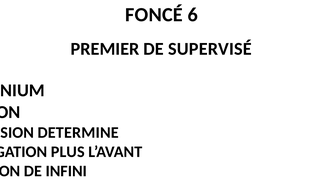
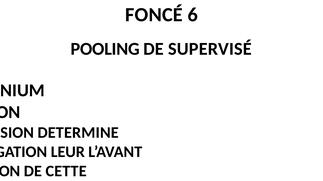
PREMIER: PREMIER -> POOLING (105, 49)
PLUS: PLUS -> LEUR (68, 152)
INFINI: INFINI -> CETTE (66, 172)
